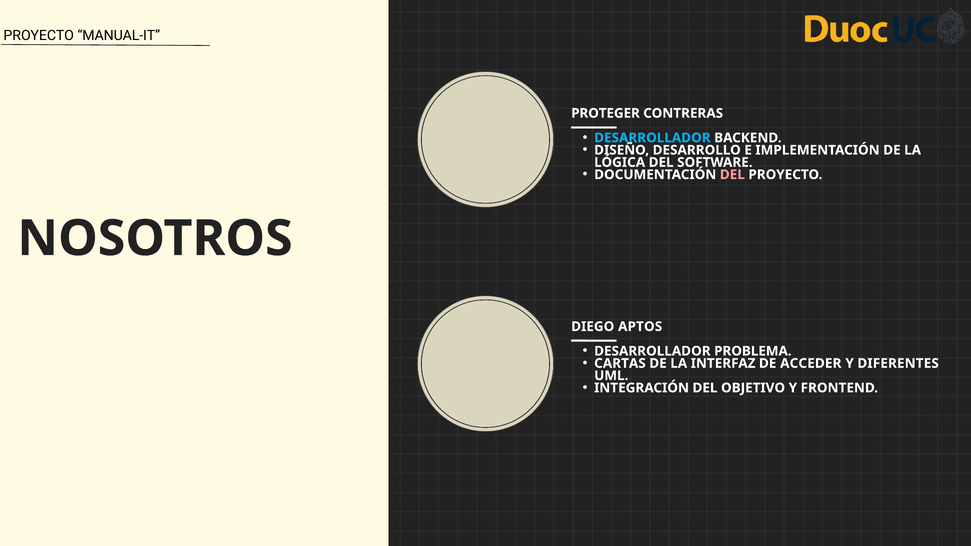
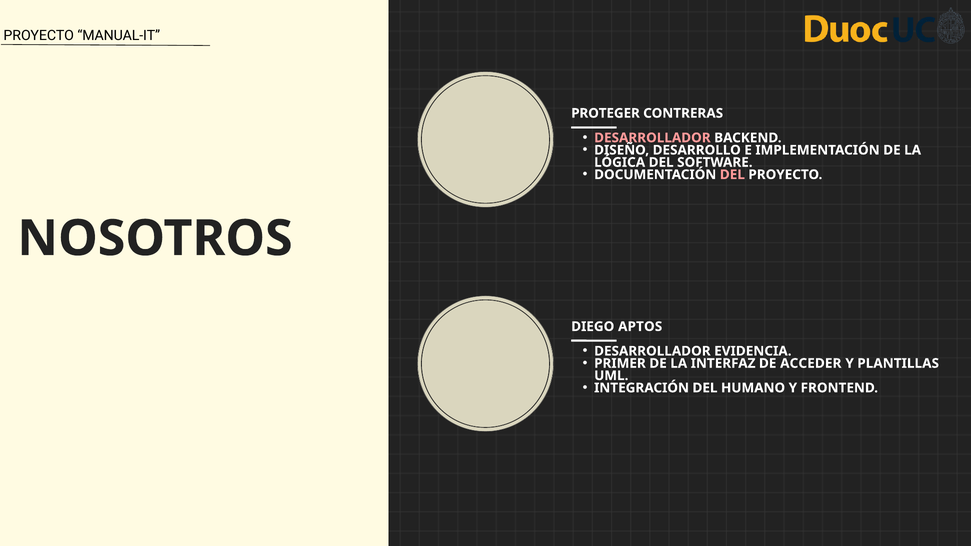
DESARROLLADOR colour: light blue -> pink (652, 138)
PROBLEMA: PROBLEMA -> EVIDENCIA (753, 351)
CARTAS: CARTAS -> PRIMER (620, 363)
DIFERENTES: DIFERENTES -> PLANTILLAS (898, 363)
OBJETIVO: OBJETIVO -> HUMANO (753, 388)
